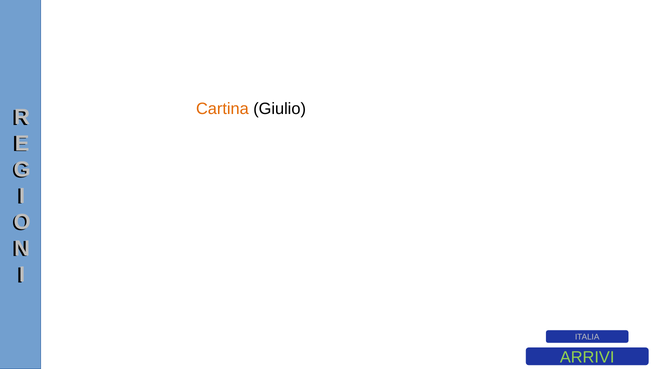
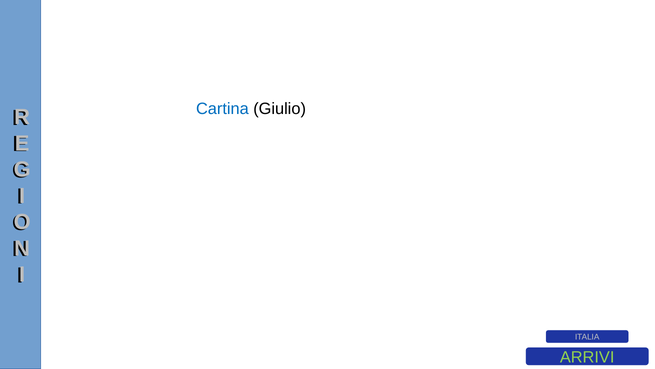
Cartina colour: orange -> blue (222, 109)
